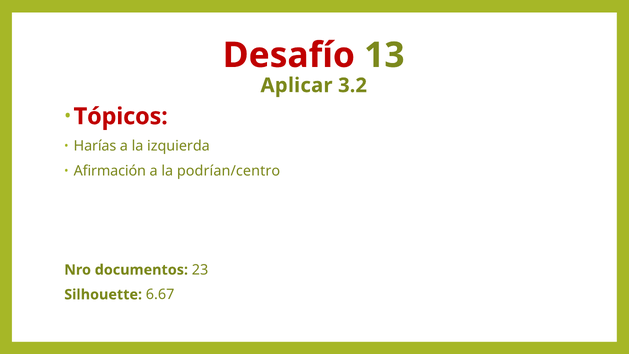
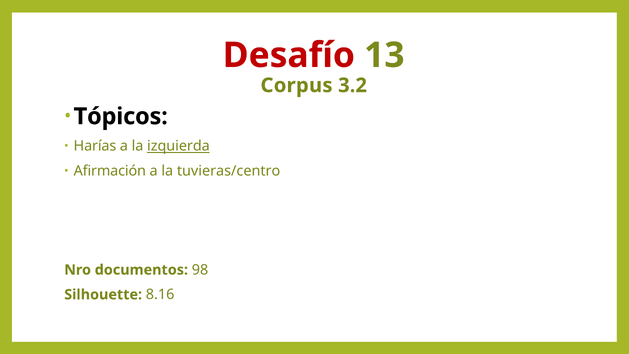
Aplicar: Aplicar -> Corpus (297, 85)
Tópicos colour: red -> black (121, 116)
izquierda underline: none -> present (178, 146)
podrían/centro: podrían/centro -> tuvieras/centro (229, 171)
23: 23 -> 98 (200, 270)
6.67: 6.67 -> 8.16 (160, 294)
